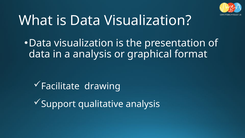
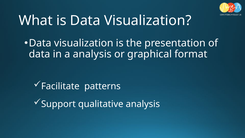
drawing: drawing -> patterns (102, 86)
